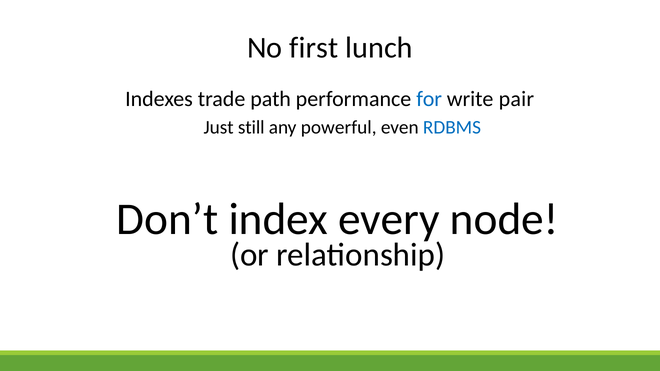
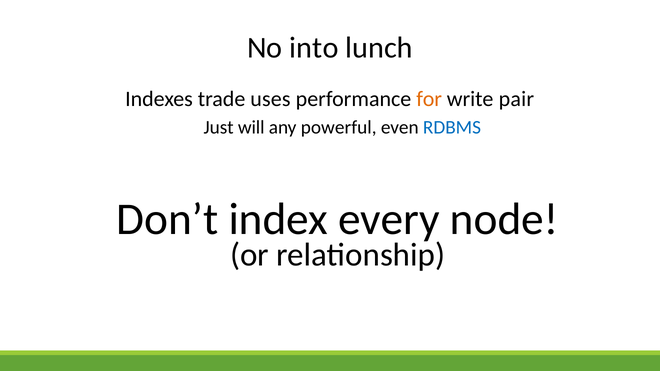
first: first -> into (314, 48)
path: path -> uses (270, 99)
for colour: blue -> orange (429, 99)
still: still -> will (251, 127)
